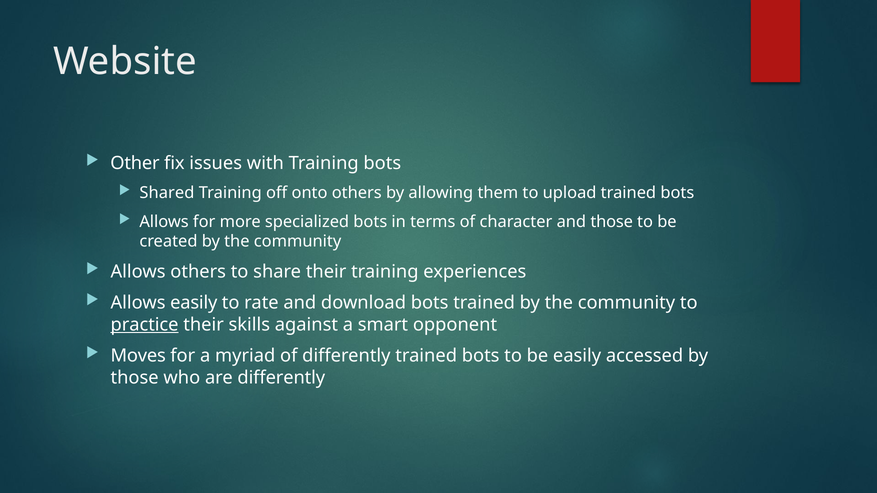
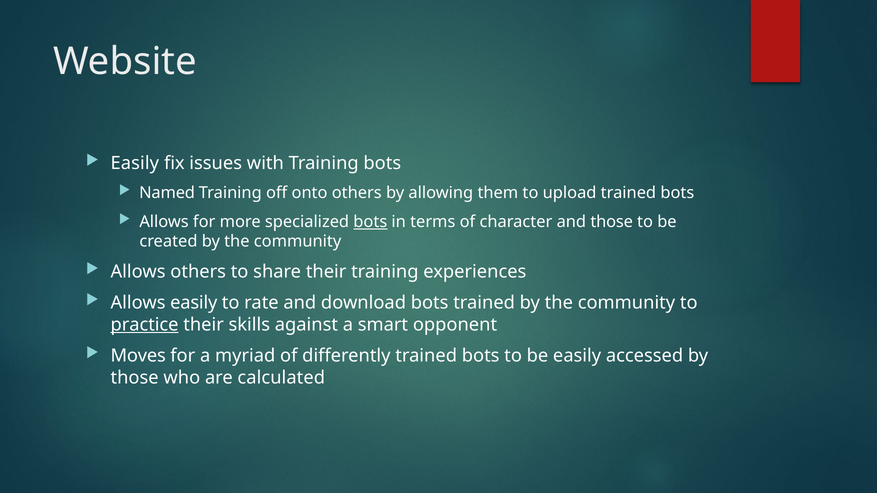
Other: Other -> Easily (135, 163)
Shared: Shared -> Named (167, 193)
bots underline: none -> present (370, 222)
are differently: differently -> calculated (281, 378)
